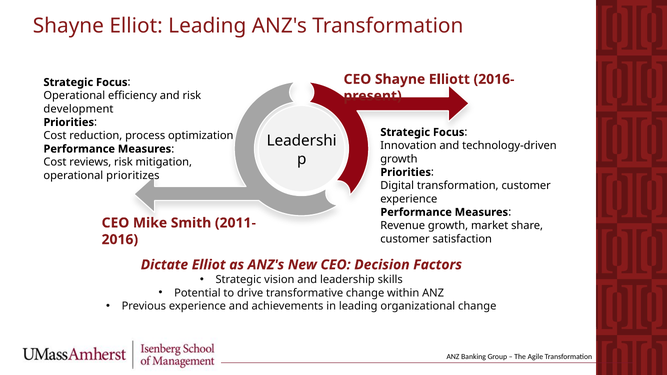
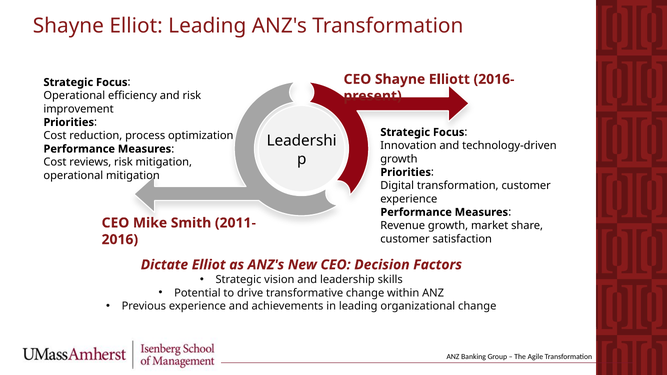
development: development -> improvement (79, 109)
operational prioritizes: prioritizes -> mitigation (133, 176)
